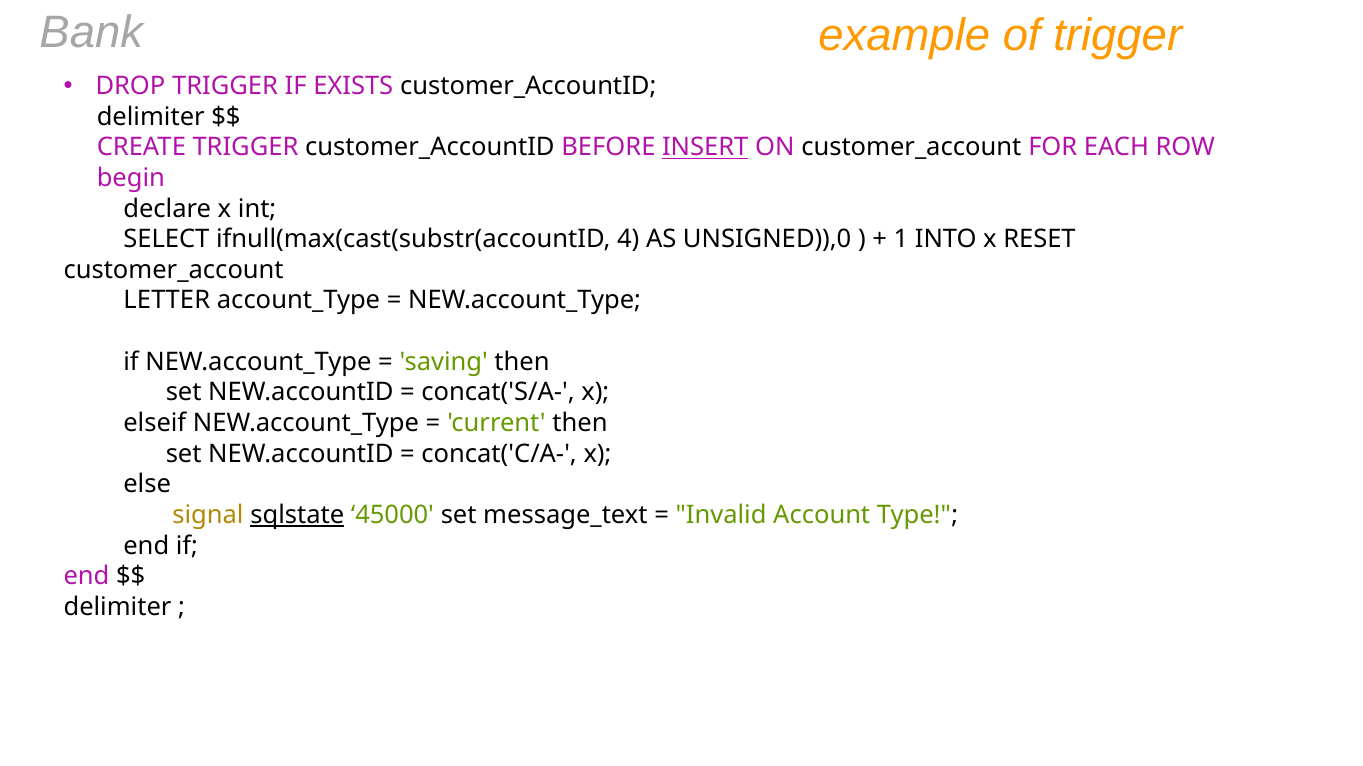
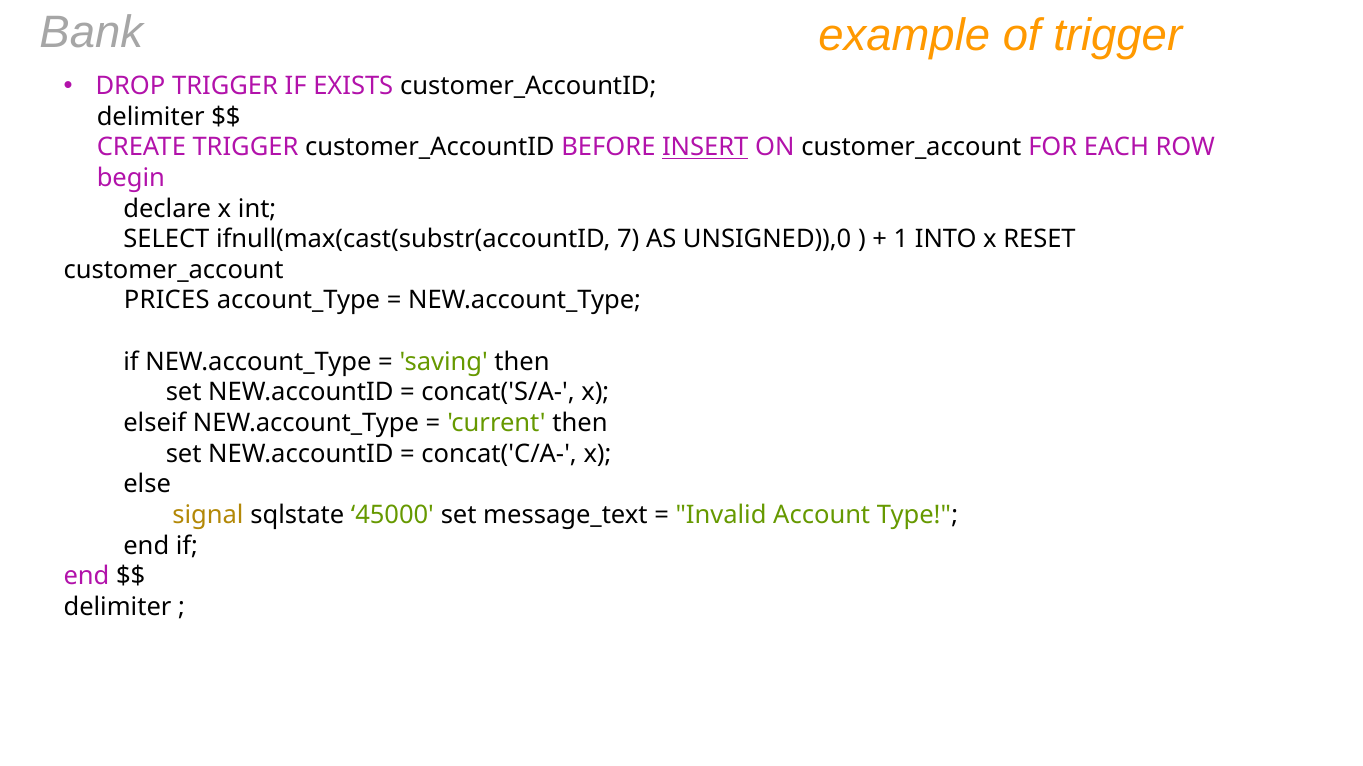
4: 4 -> 7 (628, 239)
LETTER: LETTER -> PRICES (167, 301)
sqlstate underline: present -> none (297, 515)
